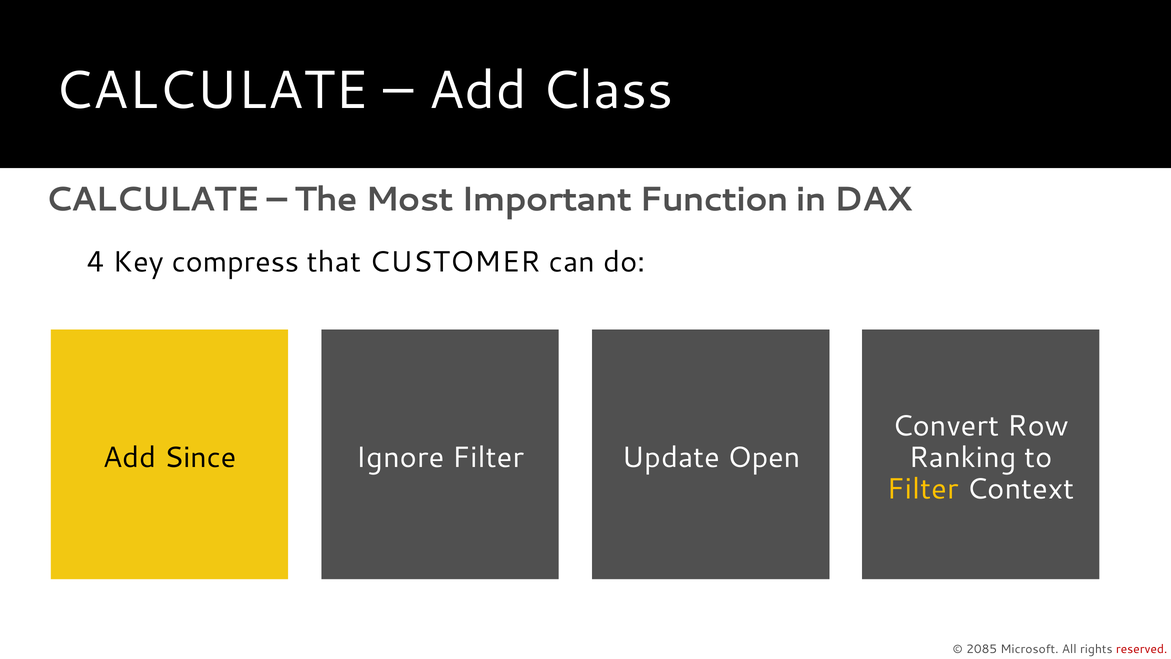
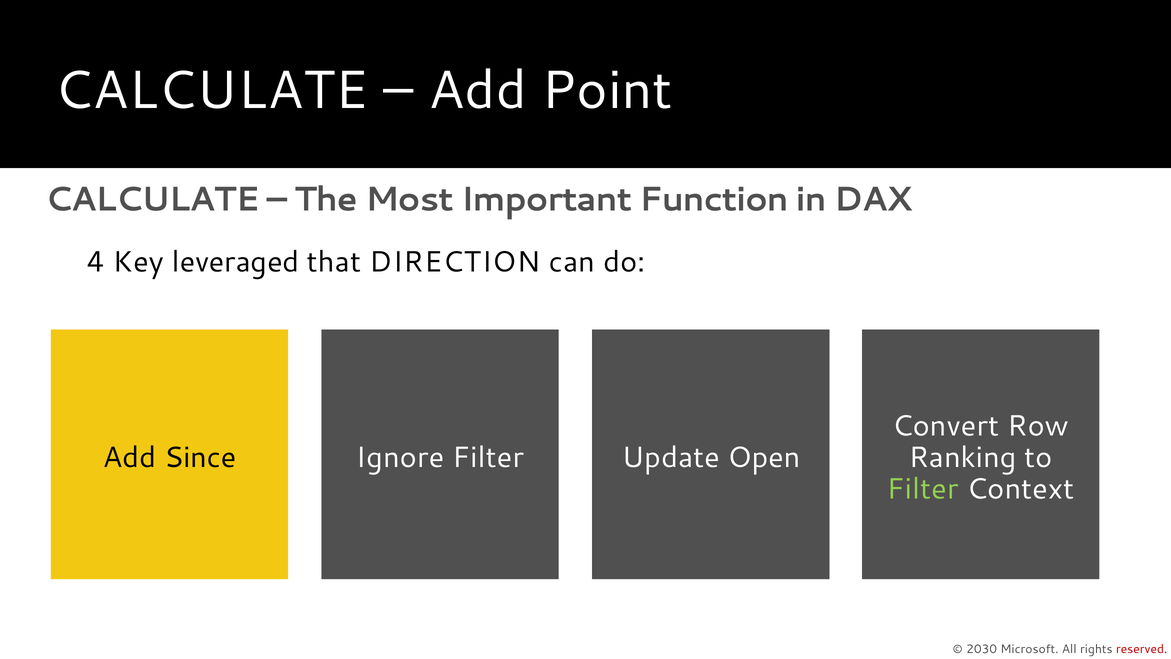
Class: Class -> Point (607, 91)
compress: compress -> leveraged (236, 262)
CUSTOMER: CUSTOMER -> DIRECTION (455, 262)
Filter colour: yellow -> light green (923, 489)
2085: 2085 -> 2030 (982, 649)
